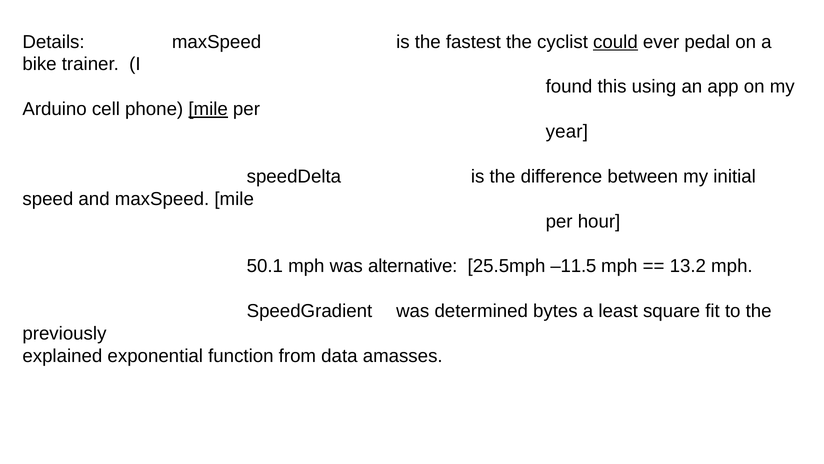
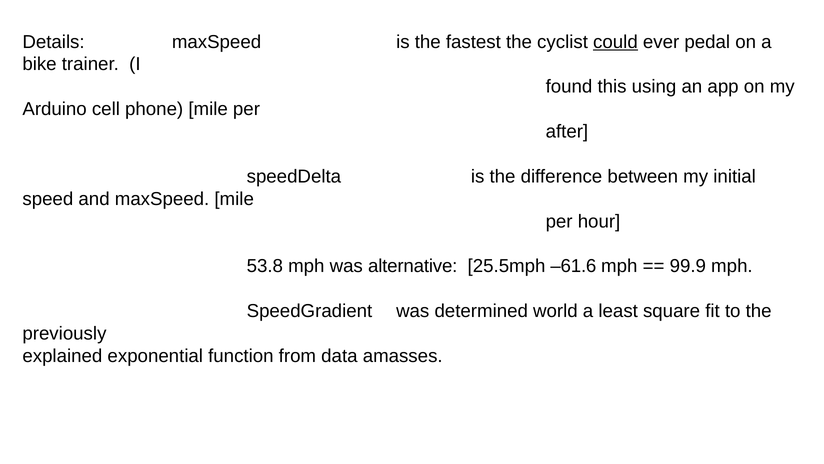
mile underline: present -> none (208, 109)
year: year -> after (567, 131)
50.1: 50.1 -> 53.8 (265, 266)
–11.5: –11.5 -> –61.6 (573, 266)
13.2: 13.2 -> 99.9 (688, 266)
bytes: bytes -> world (555, 311)
